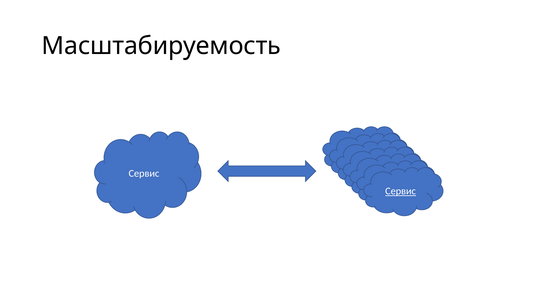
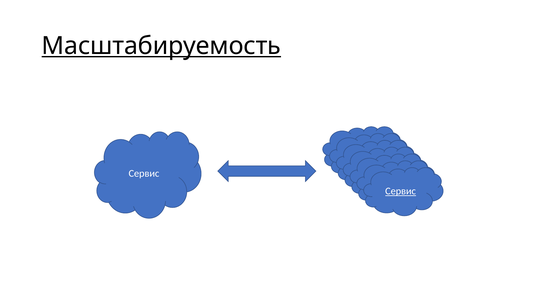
Масштабируемость underline: none -> present (161, 46)
